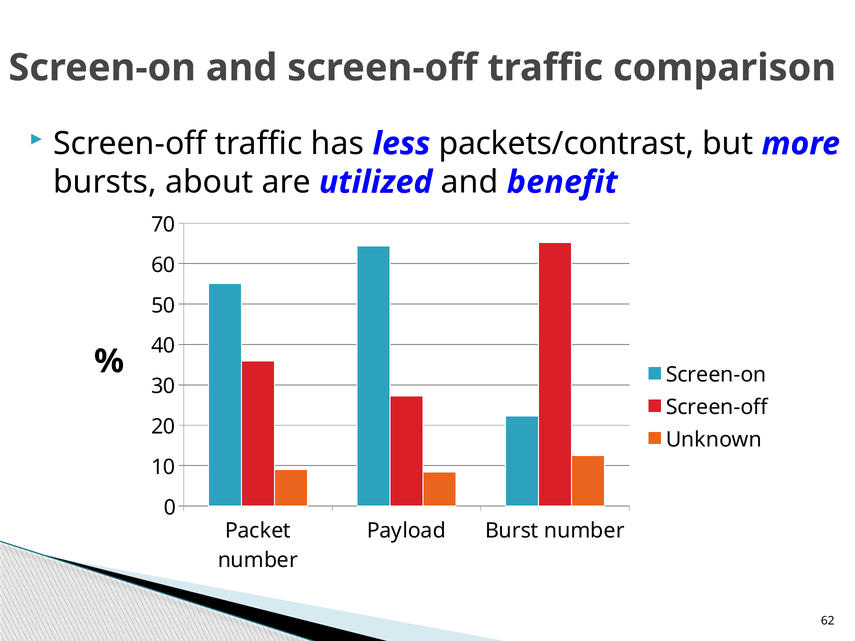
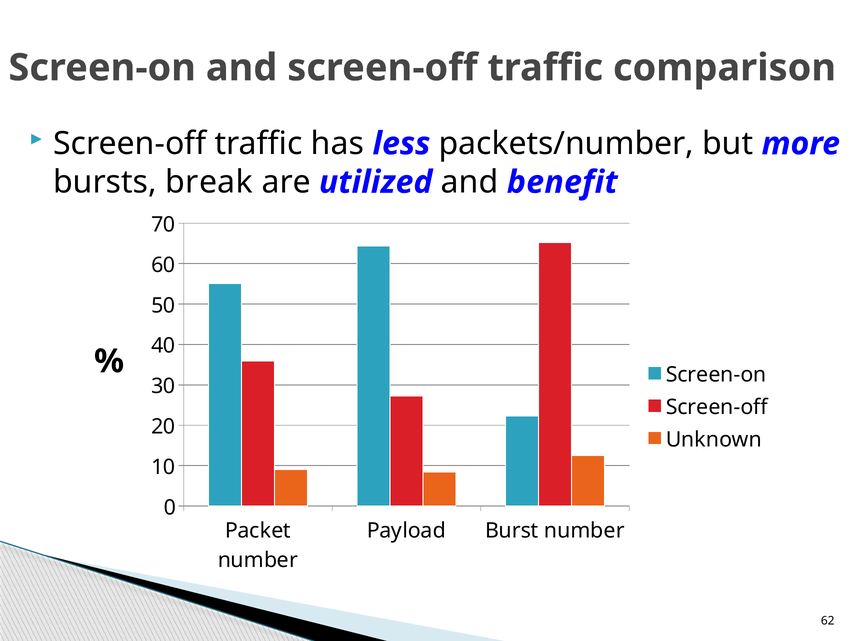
packets/contrast: packets/contrast -> packets/number (566, 144)
about: about -> break (209, 182)
